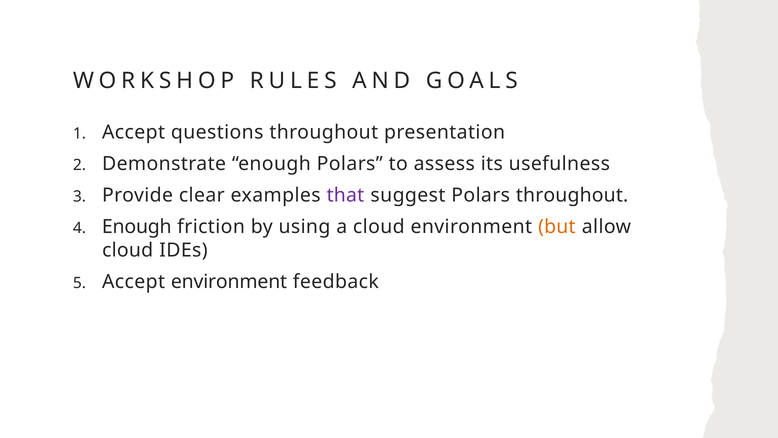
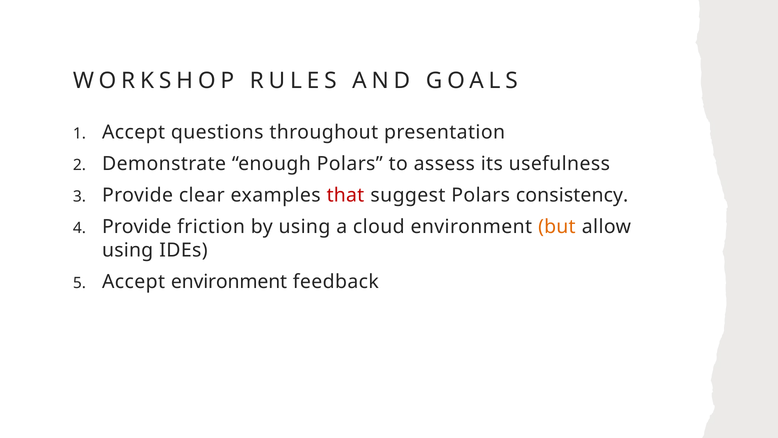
that colour: purple -> red (345, 195)
Polars throughout: throughout -> consistency (572, 195)
Enough: Enough -> Provide (137, 227)
cloud: cloud -> using (128, 250)
